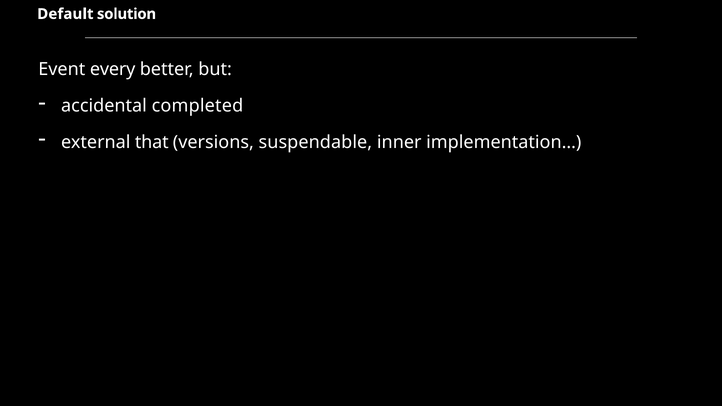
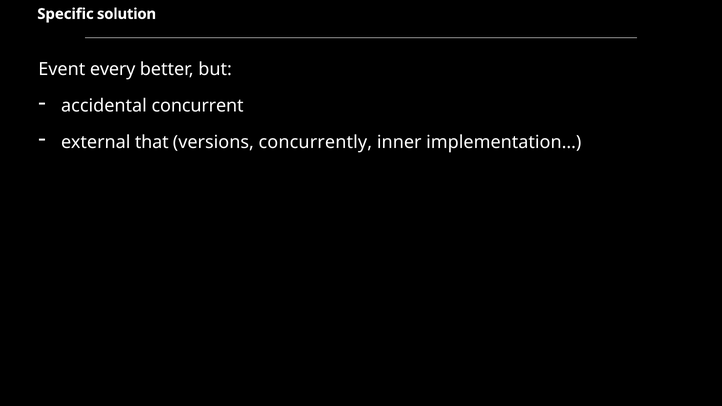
Default: Default -> Specific (65, 14)
completed: completed -> concurrent (198, 106)
suspendable: suspendable -> concurrently (315, 142)
